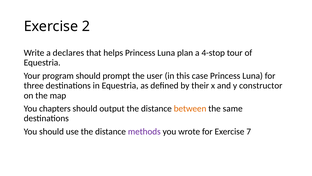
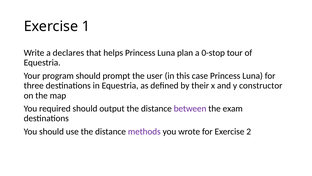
2: 2 -> 1 (86, 26)
4-stop: 4-stop -> 0-stop (213, 53)
chapters: chapters -> required (55, 108)
between colour: orange -> purple (190, 108)
same: same -> exam (233, 108)
7: 7 -> 2 (249, 131)
